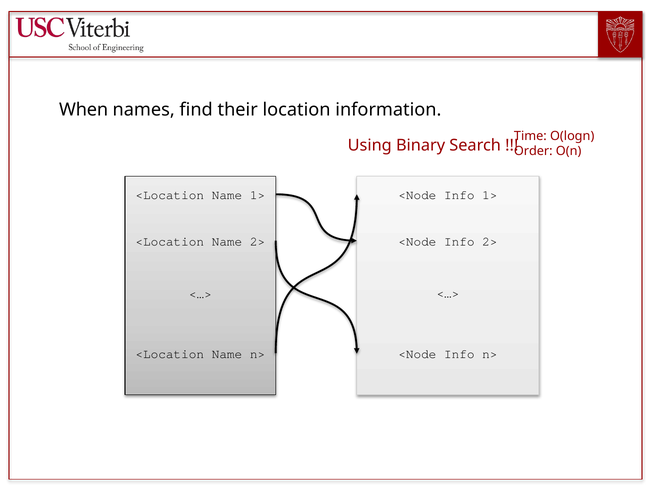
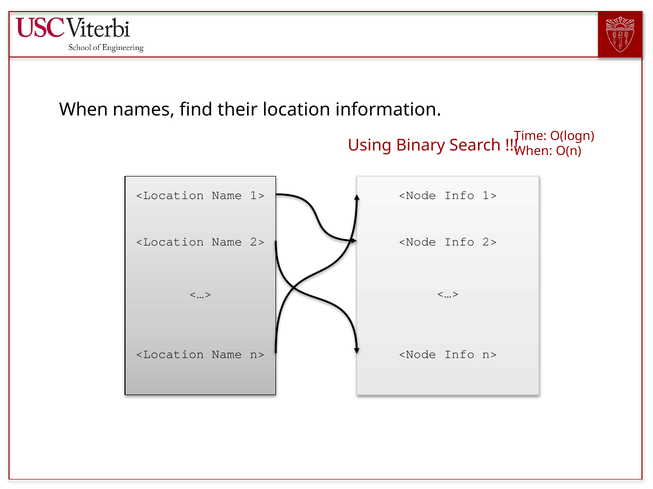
Order: Order -> When (533, 151)
